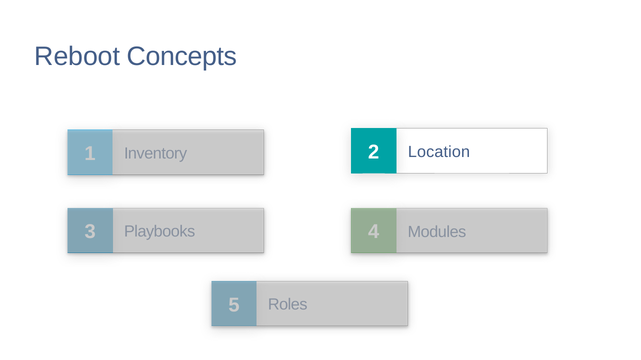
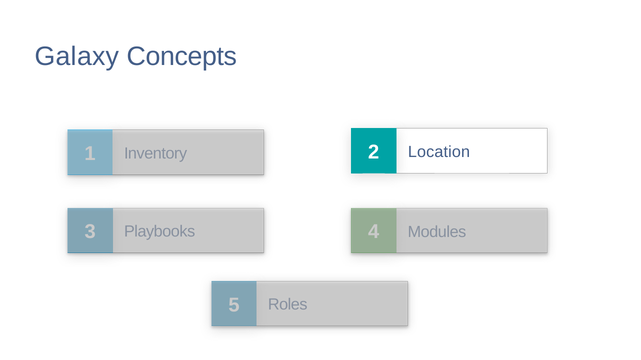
Reboot: Reboot -> Galaxy (77, 57)
